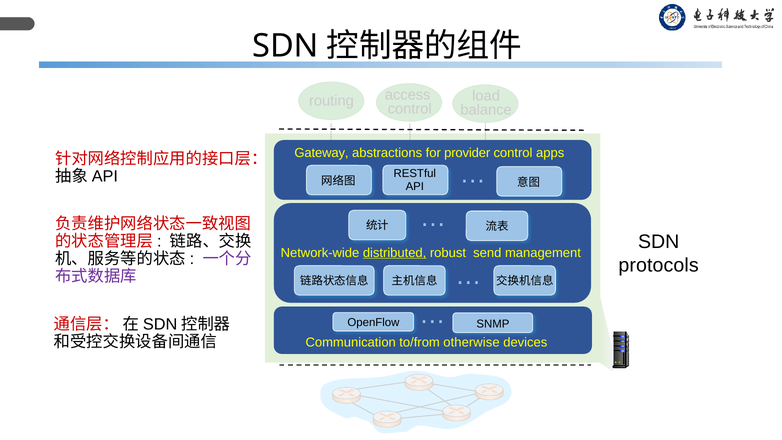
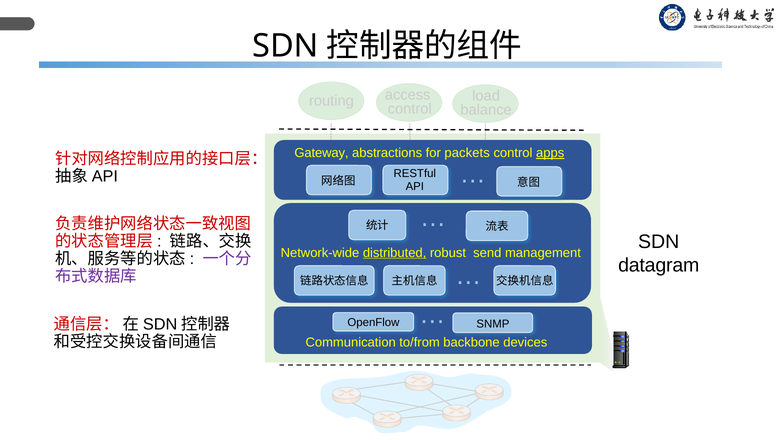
provider: provider -> packets (467, 153)
apps underline: none -> present (550, 153)
protocols: protocols -> datagram (659, 265)
otherwise: otherwise -> backbone (472, 342)
